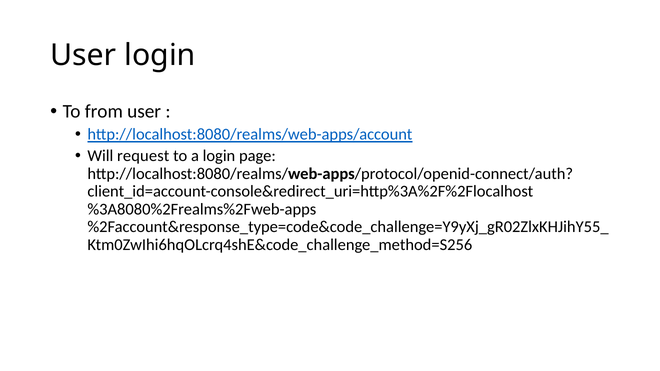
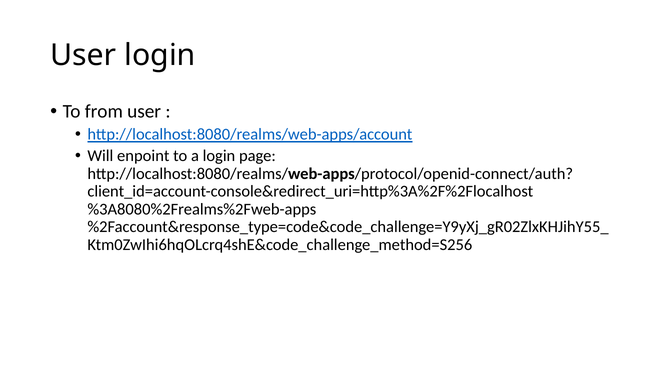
request: request -> enpoint (143, 156)
